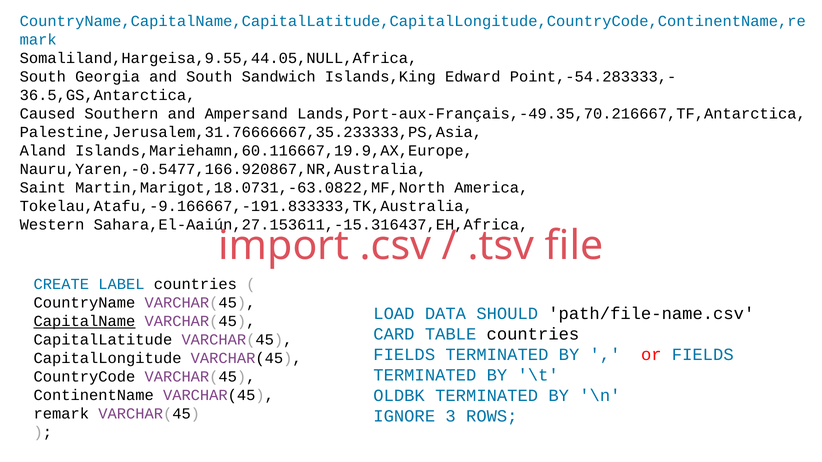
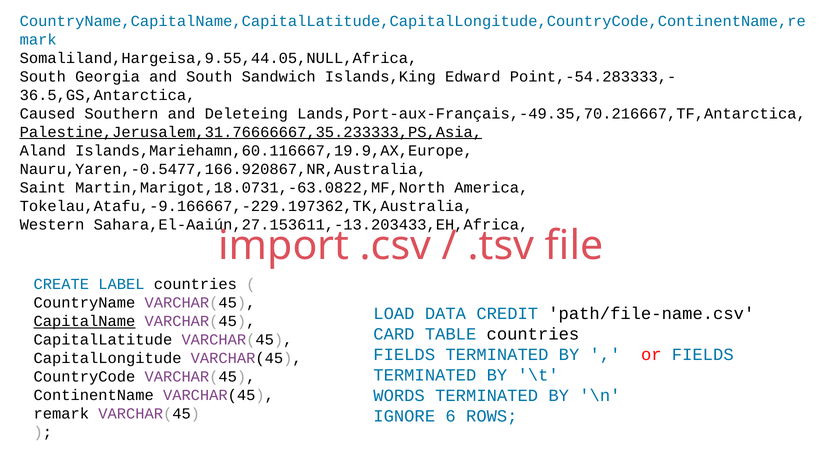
Ampersand: Ampersand -> Deleteing (246, 114)
Palestine,Jerusalem,31.76666667,35.233333,PS,Asia underline: none -> present (251, 132)
Tokelau,Atafu,-9.166667,-191.833333,TK,Australia: Tokelau,Atafu,-9.166667,-191.833333,TK,Australia -> Tokelau,Atafu,-9.166667,-229.197362,TK,Australia (246, 206)
Sahara,El-Aaiún,27.153611,-15.316437,EH,Africa: Sahara,El-Aaiún,27.153611,-15.316437,EH,Africa -> Sahara,El-Aaiún,27.153611,-13.203433,EH,Africa (311, 225)
SHOULD: SHOULD -> CREDIT (507, 314)
OLDBK: OLDBK -> WORDS (399, 396)
3: 3 -> 6 (451, 416)
